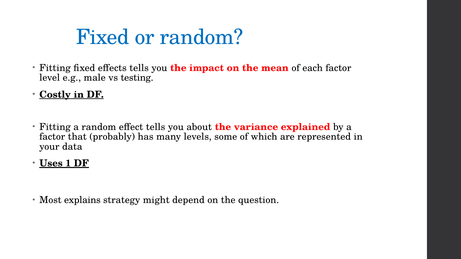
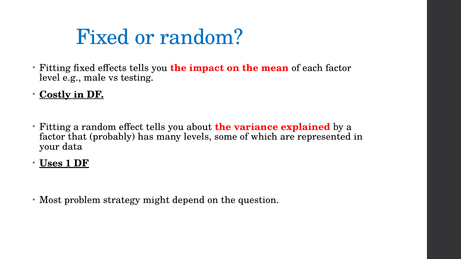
explains: explains -> problem (82, 200)
